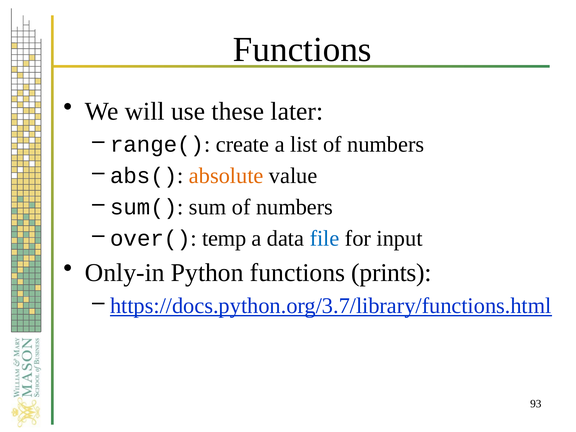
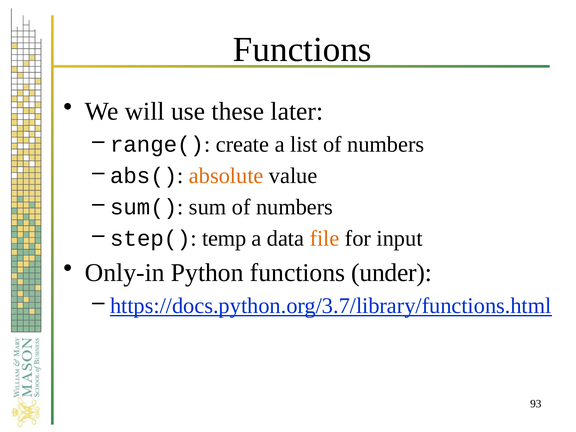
over(: over( -> step( (150, 238)
file colour: blue -> orange (325, 238)
prints: prints -> under (392, 273)
